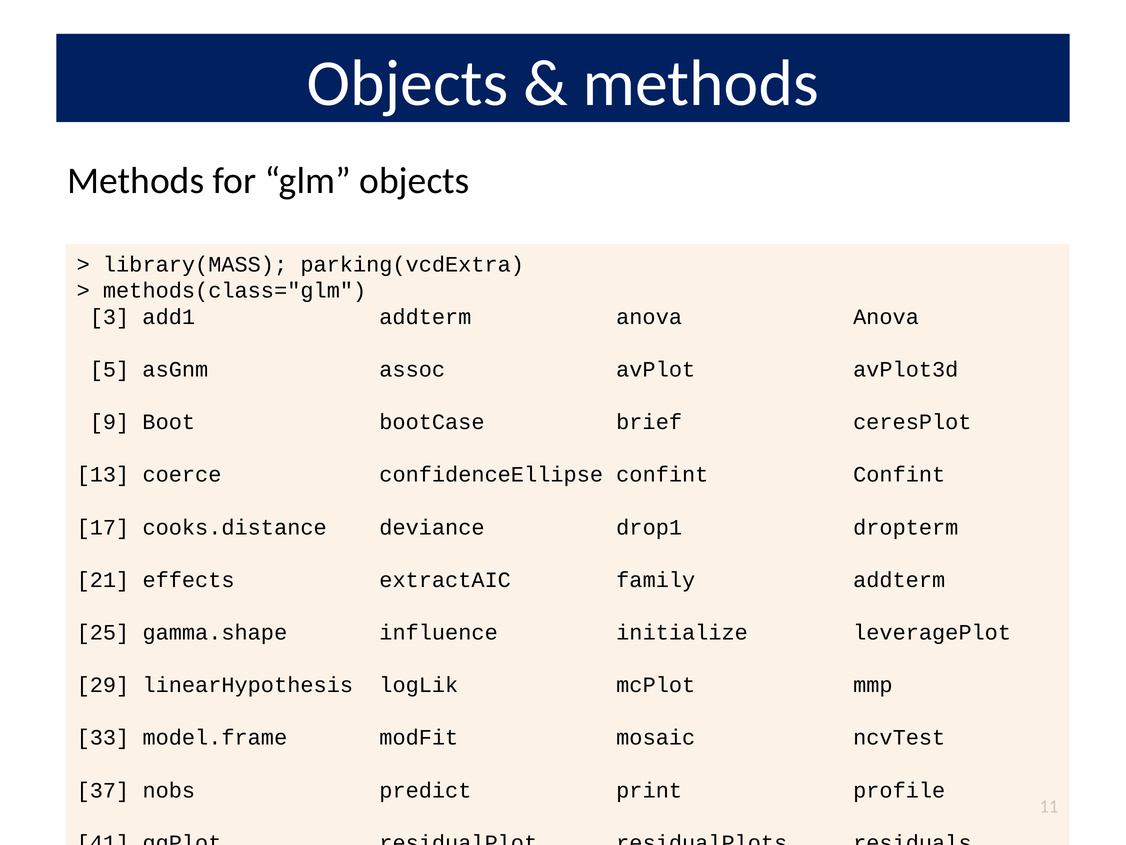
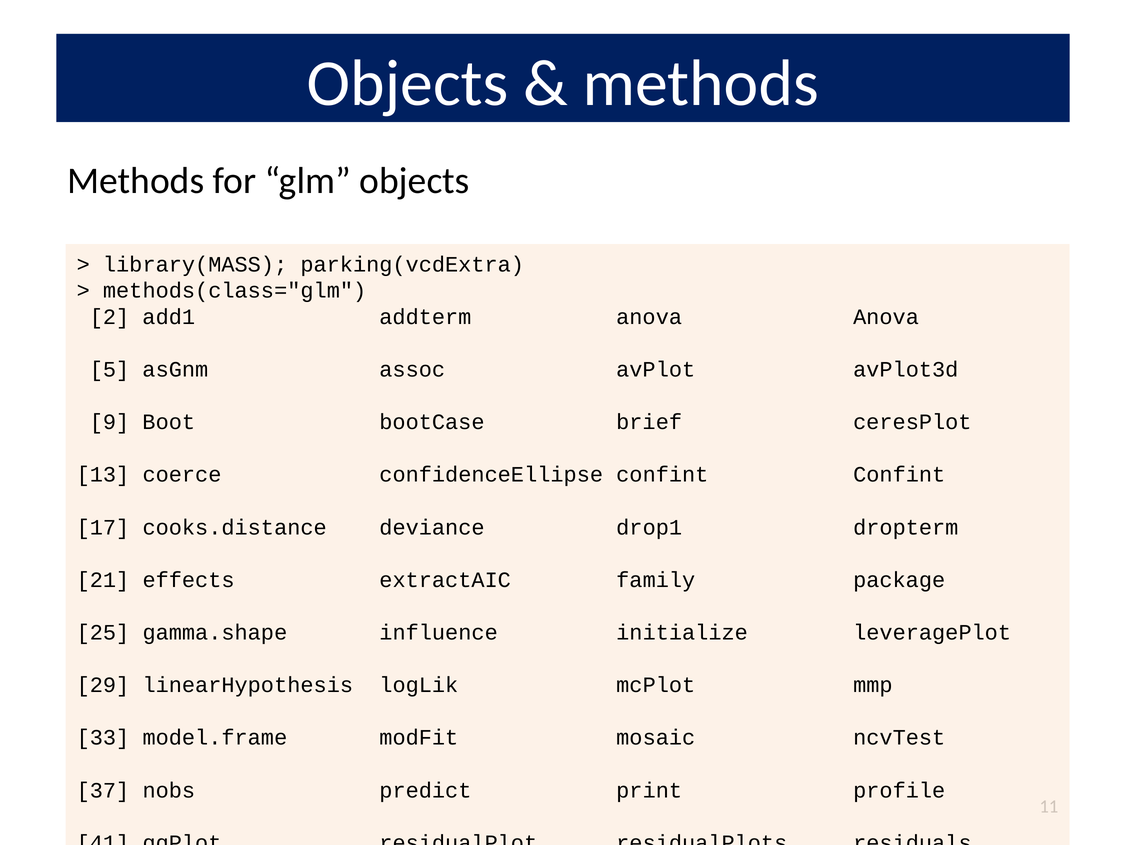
3: 3 -> 2 (110, 317)
family addterm: addterm -> package (899, 580)
